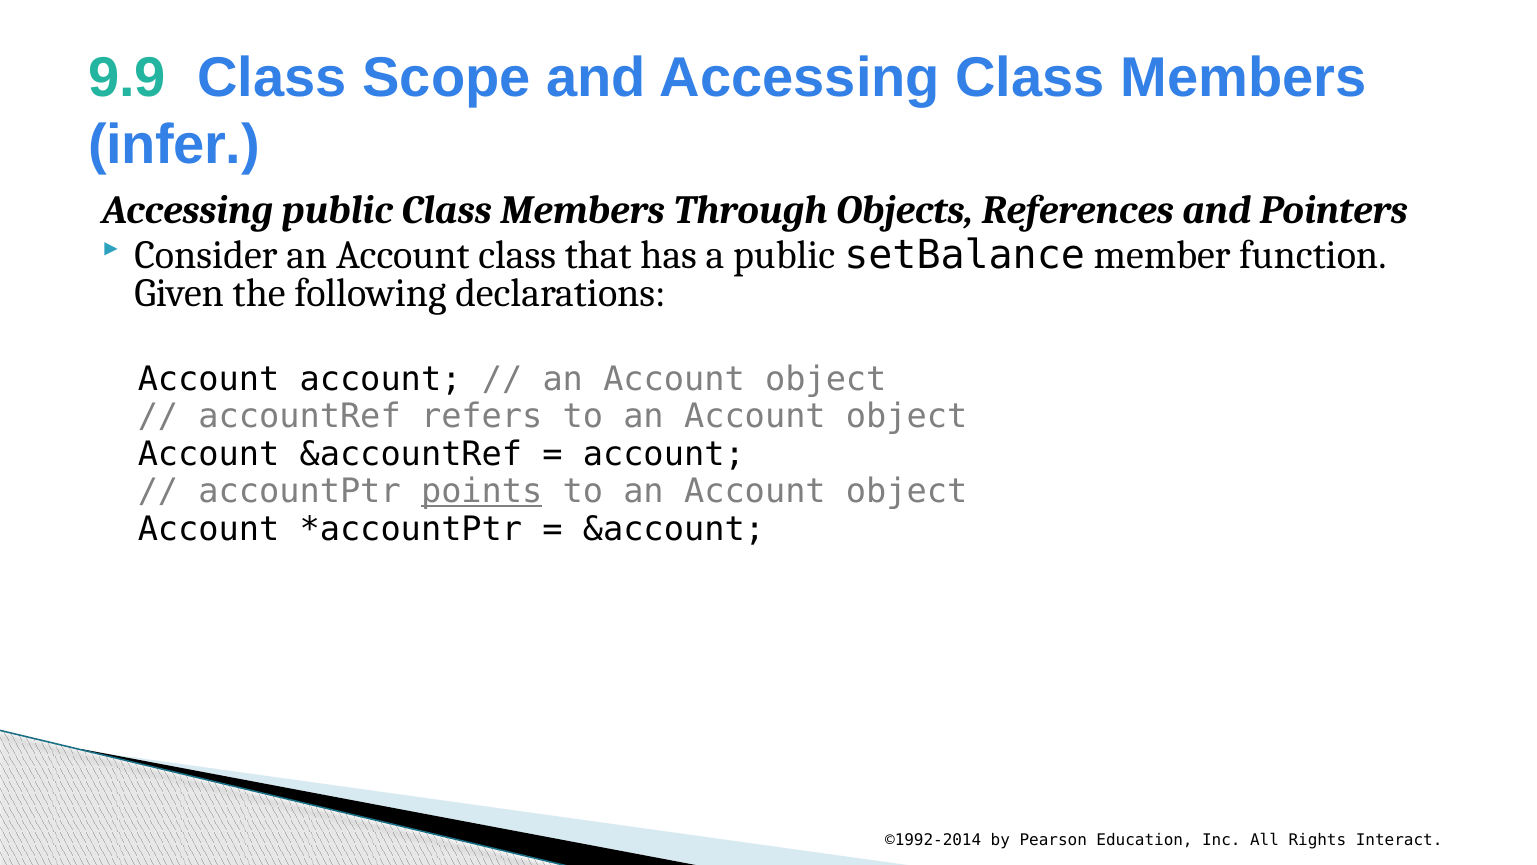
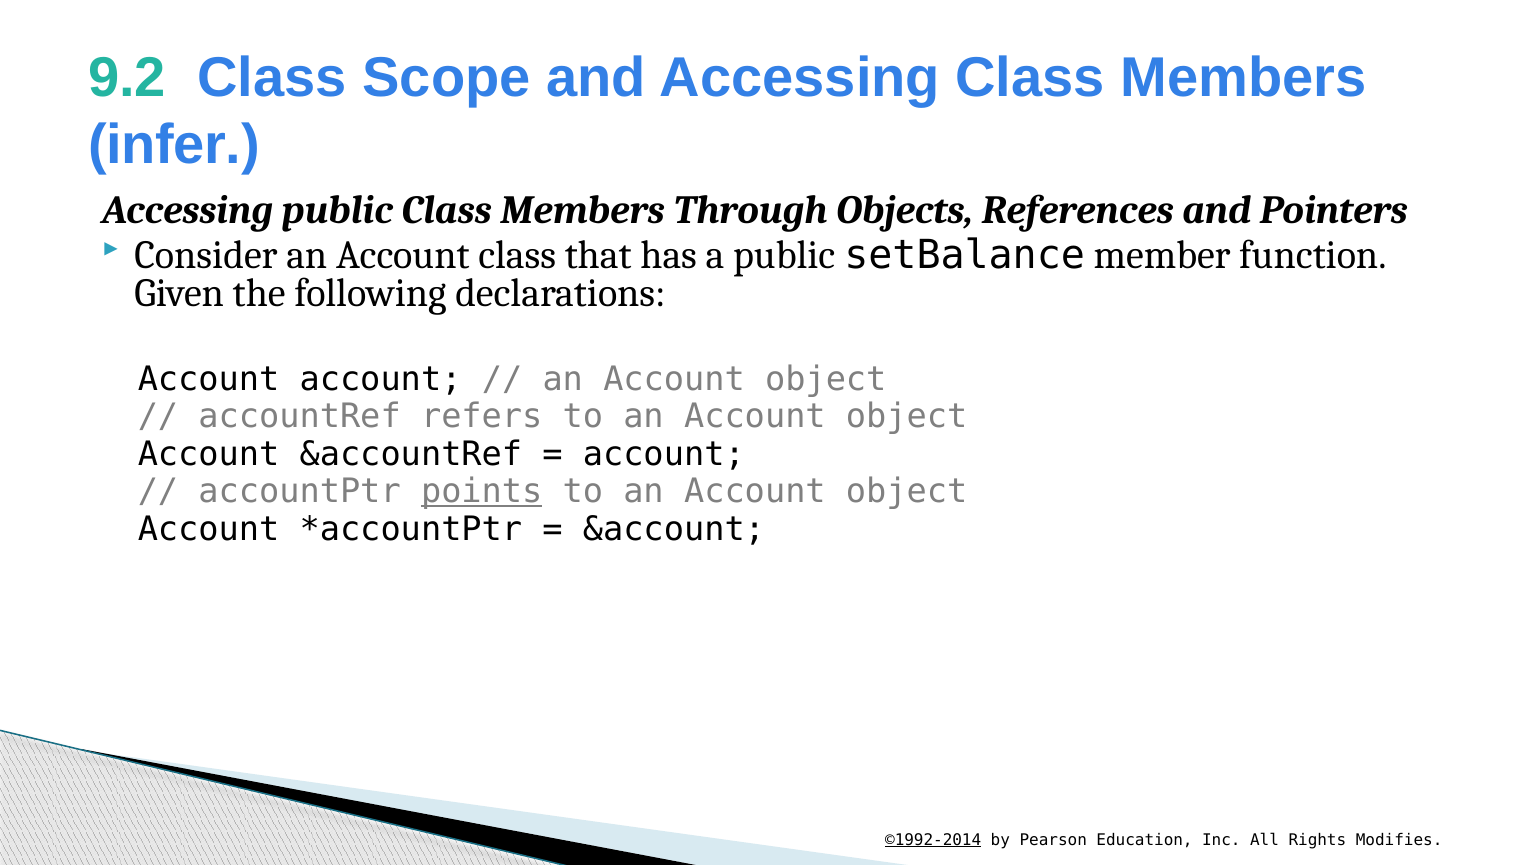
9.9: 9.9 -> 9.2 (127, 78)
©1992-2014 underline: none -> present (933, 840)
Interact: Interact -> Modifies (1399, 840)
